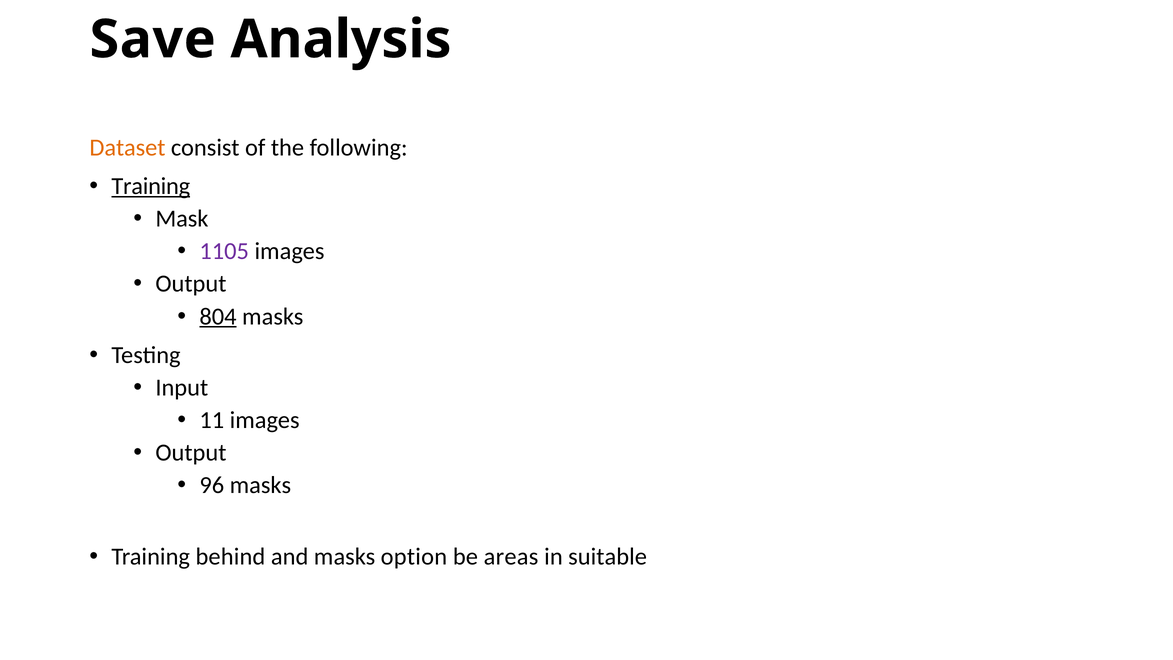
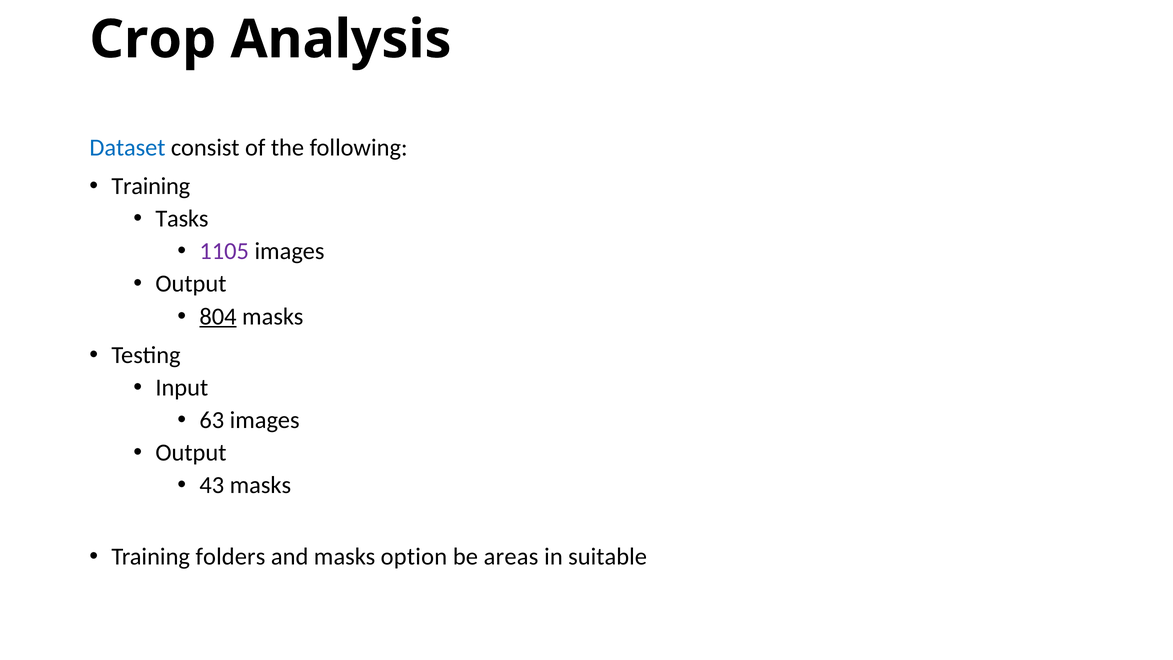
Save: Save -> Crop (153, 40)
Dataset colour: orange -> blue (127, 148)
Training underline: present -> none (151, 186)
Mask: Mask -> Tasks (182, 219)
11: 11 -> 63 (212, 420)
96: 96 -> 43 (212, 485)
behind: behind -> folders (230, 556)
